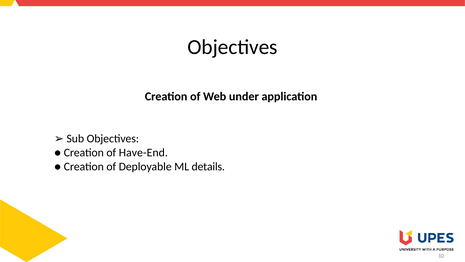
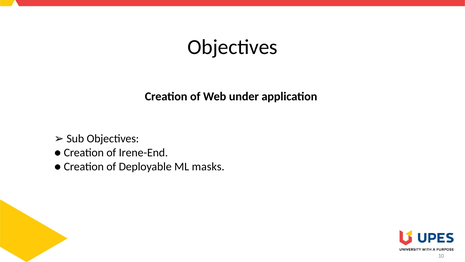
Have-End: Have-End -> Irene-End (143, 152)
details: details -> masks (208, 166)
